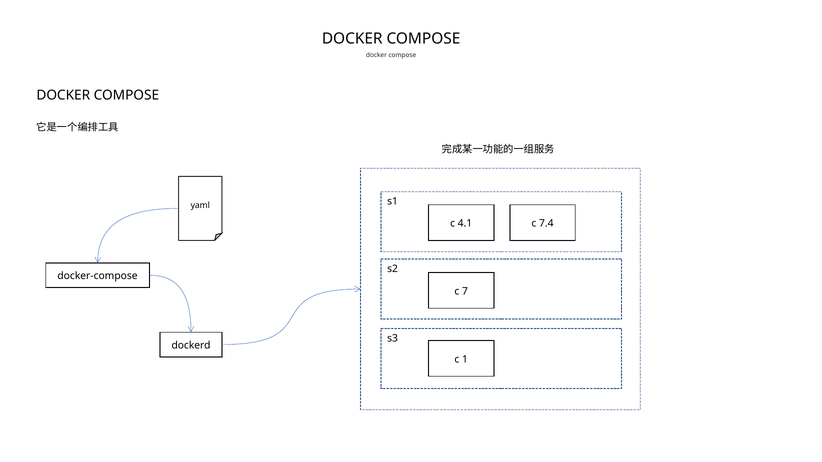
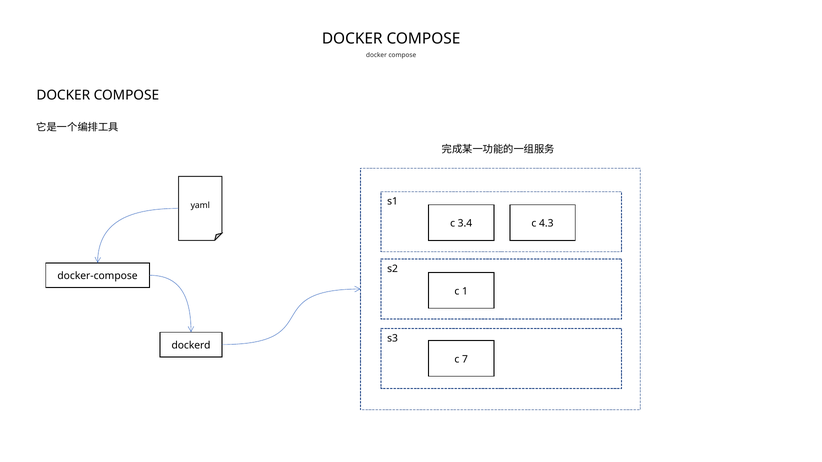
4.1: 4.1 -> 3.4 (465, 223)
7.4: 7.4 -> 4.3 (546, 223)
7: 7 -> 1 (465, 291)
1: 1 -> 7 (465, 359)
